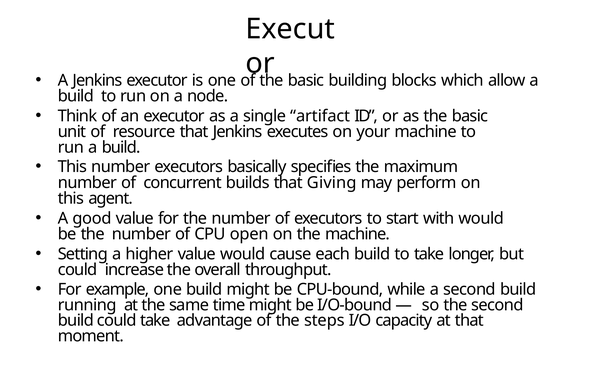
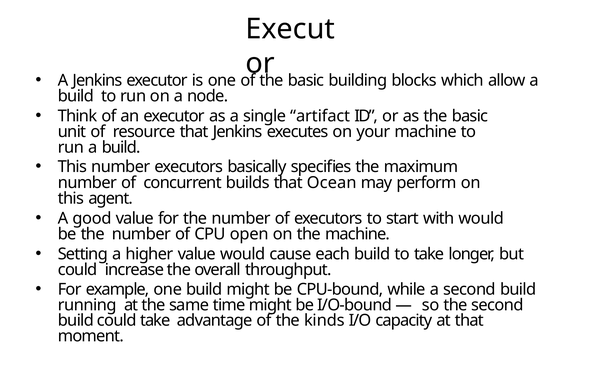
Giving: Giving -> Ocean (332, 183)
steps: steps -> kinds (324, 321)
